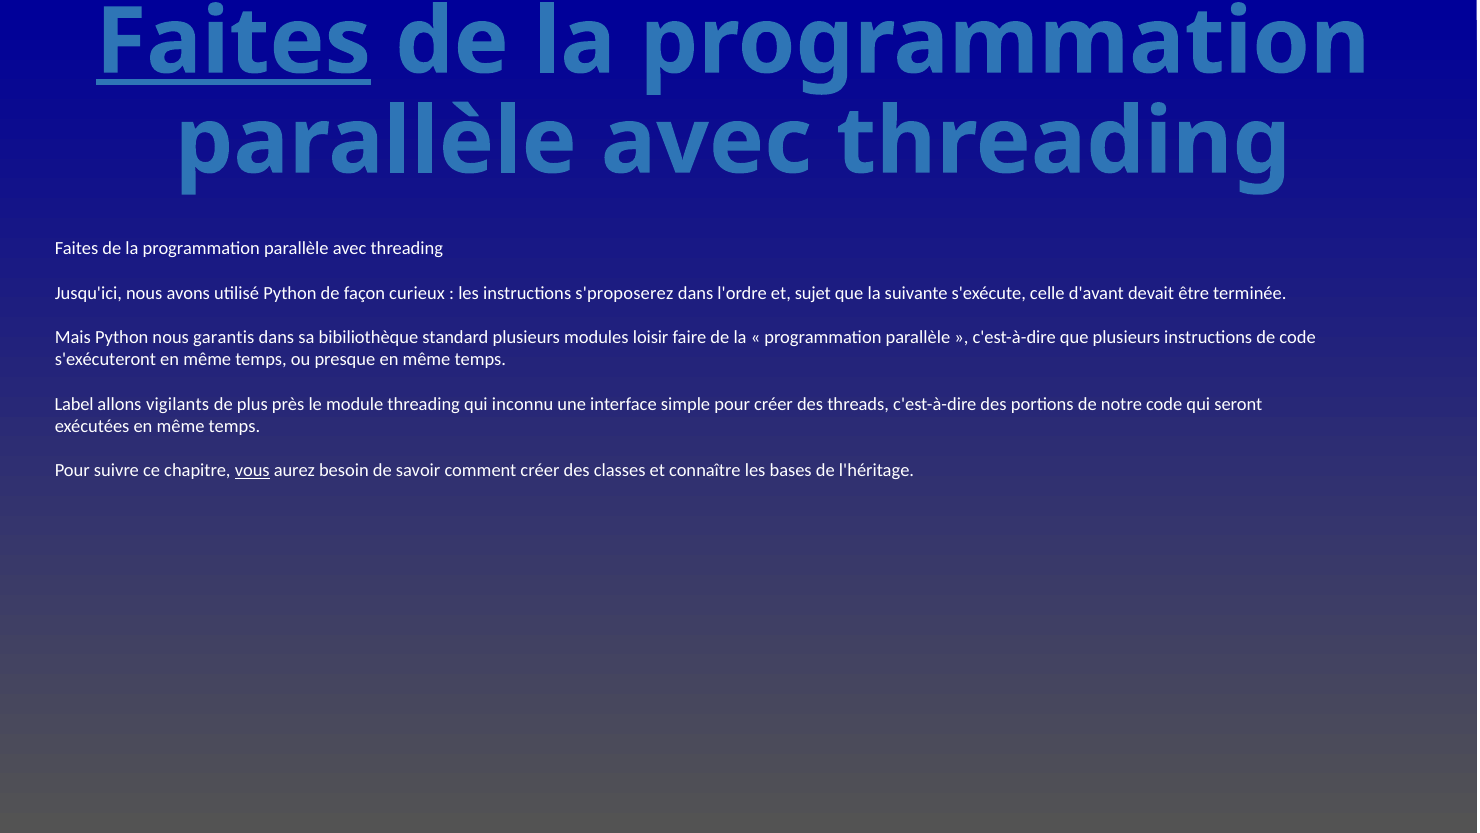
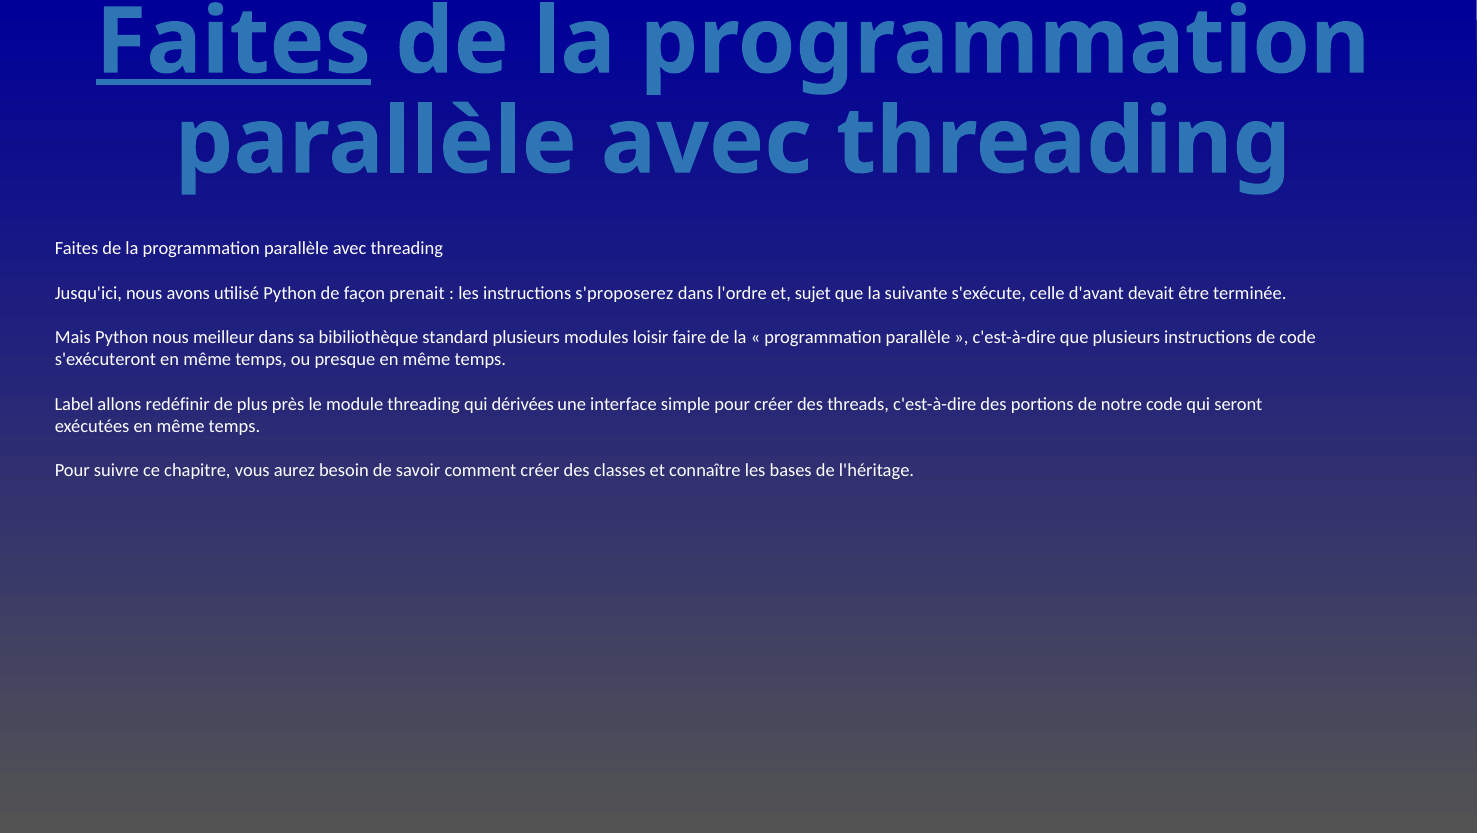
curieux: curieux -> prenait (417, 293)
garantis: garantis -> meilleur (224, 337)
vigilants: vigilants -> redéfinir (178, 404)
inconnu: inconnu -> dérivées (523, 404)
vous underline: present -> none (252, 470)
